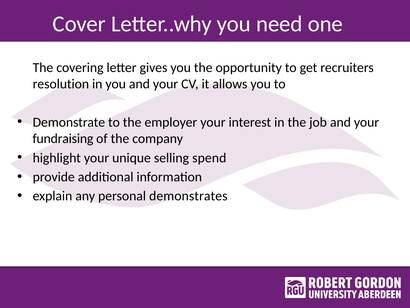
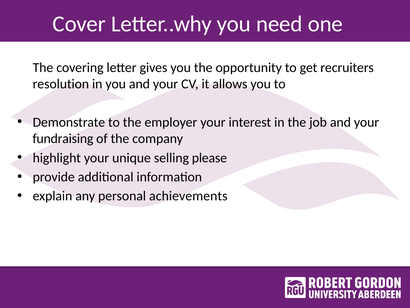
spend: spend -> please (209, 158)
demonstrates: demonstrates -> achievements (188, 196)
